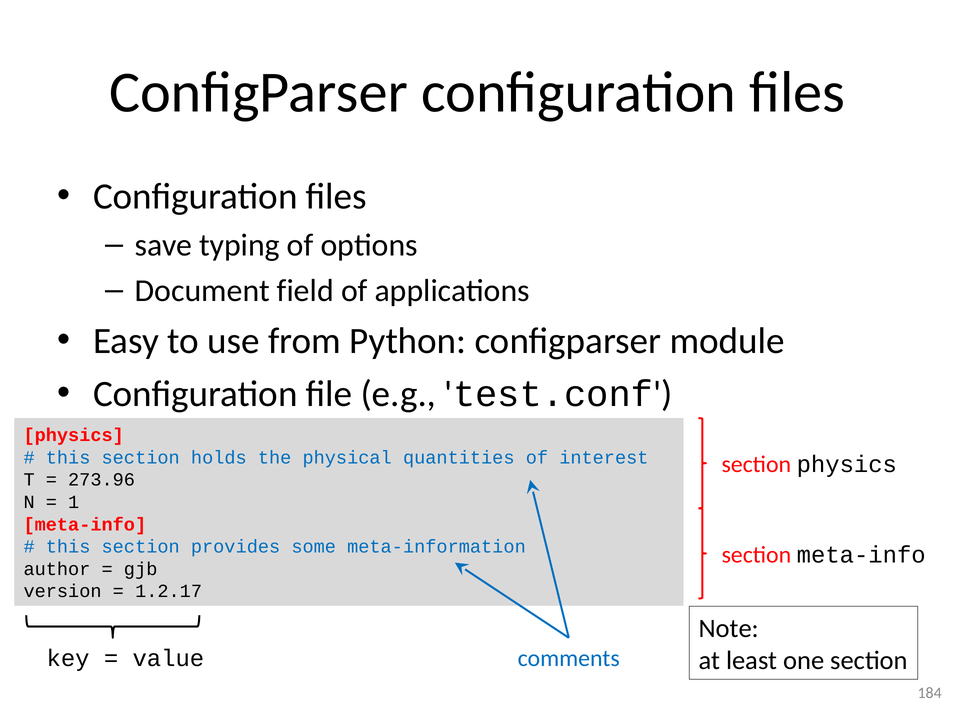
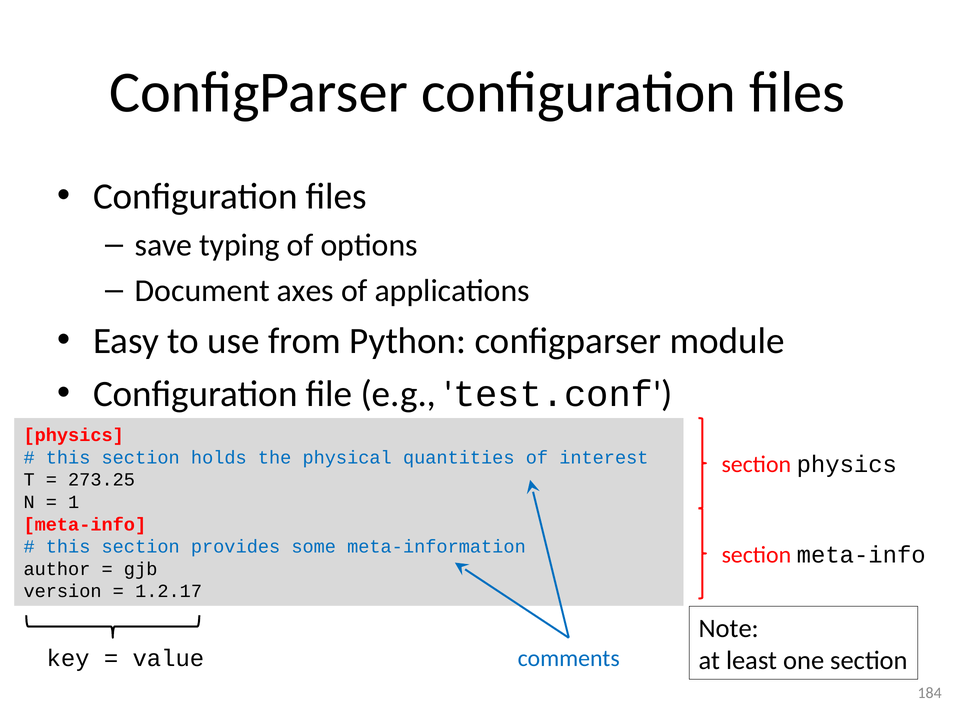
field: field -> axes (305, 291)
273.96: 273.96 -> 273.25 (102, 480)
